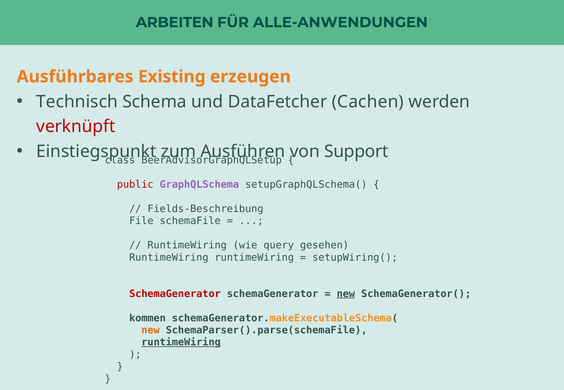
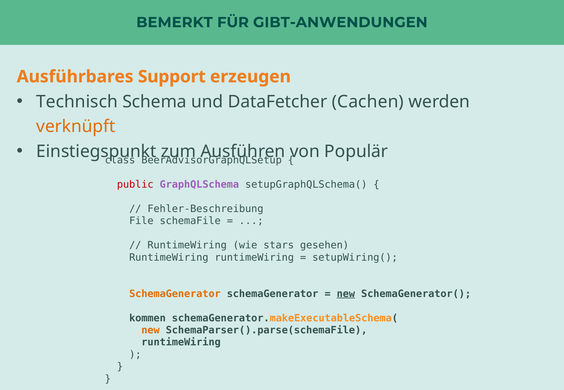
ARBEITEN: ARBEITEN -> BEMERKT (174, 22)
ALLE-ANWENDUNGEN: ALLE-ANWENDUNGEN -> GIBT-ANWENDUNGEN (340, 22)
Existing: Existing -> Support (172, 77)
verknüpft colour: red -> orange (76, 127)
Support: Support -> Populär (356, 152)
Fields-Beschreibung: Fields-Beschreibung -> Fehler-Beschreibung (205, 209)
query: query -> stars (279, 245)
SchemaGenerator colour: red -> orange (175, 294)
runtimeWiring underline: present -> none (181, 343)
